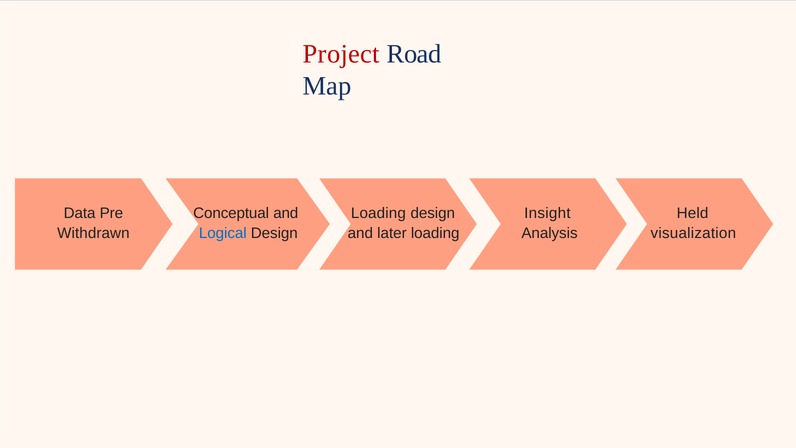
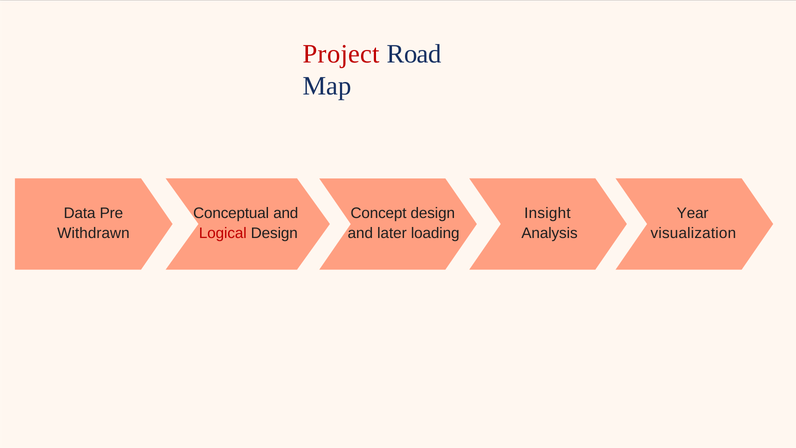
Loading: Loading -> Concept (379, 213)
Held: Held -> Year (693, 213)
Logical colour: blue -> red (223, 233)
